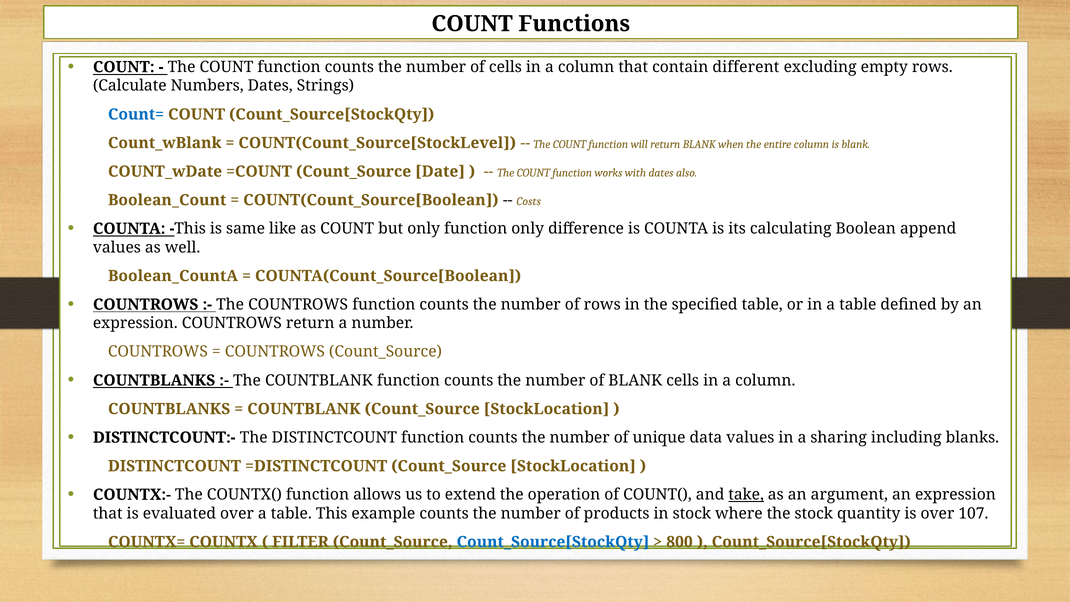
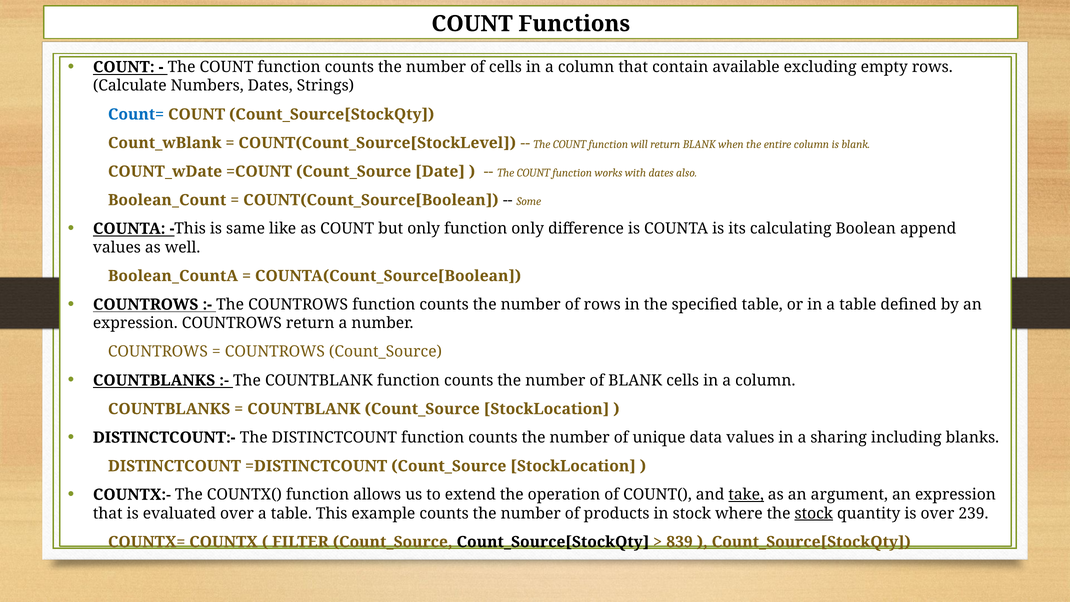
different: different -> available (746, 67)
Costs: Costs -> Some (529, 201)
stock underline: none -> present (814, 513)
107: 107 -> 239 (973, 513)
Count_Source[StockQty colour: blue -> black (553, 542)
800: 800 -> 839 (679, 542)
